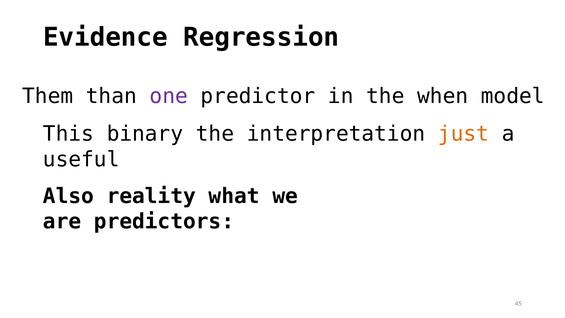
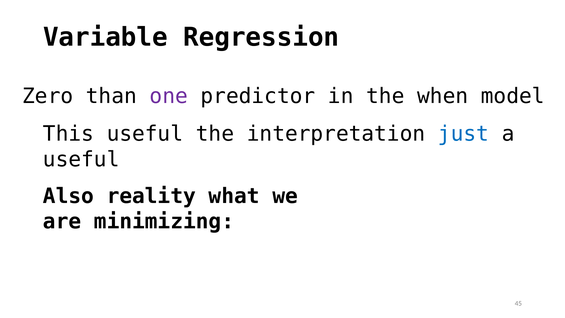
Evidence: Evidence -> Variable (105, 37)
Them: Them -> Zero (48, 96)
This binary: binary -> useful (145, 134)
just colour: orange -> blue (463, 134)
predictors: predictors -> minimizing (164, 221)
